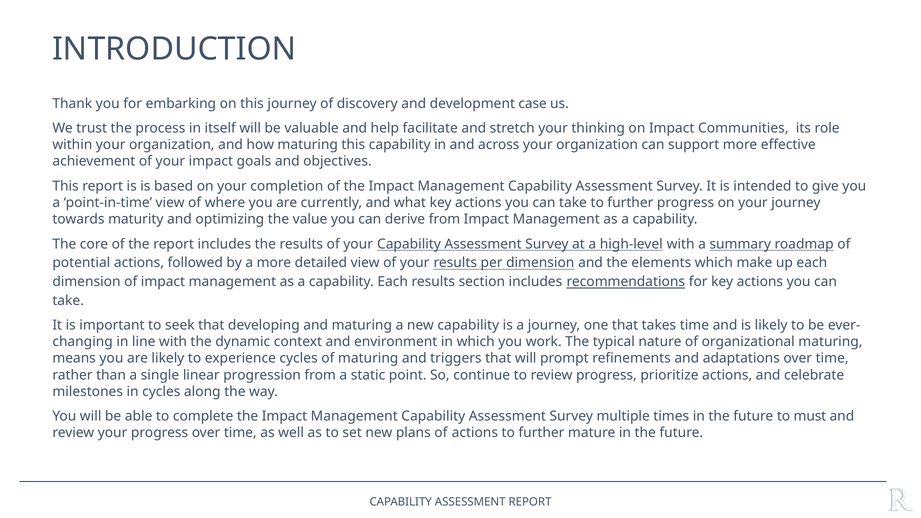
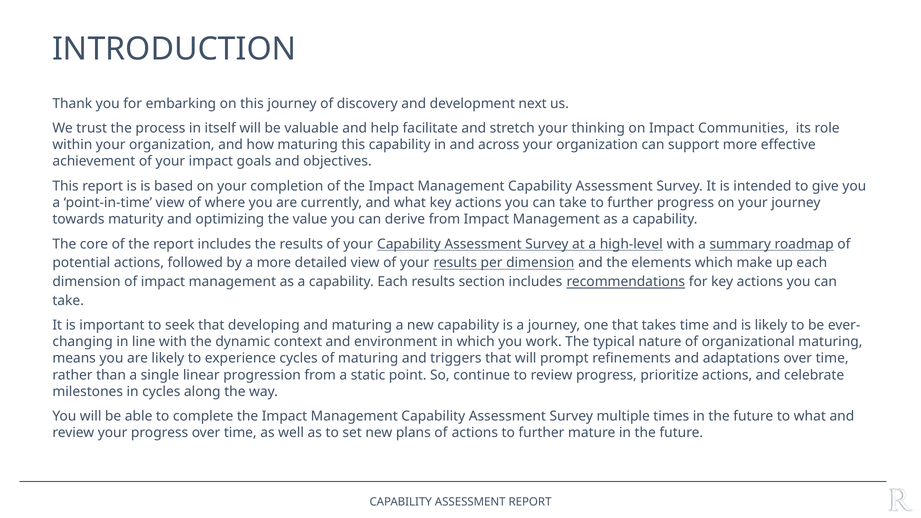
case: case -> next (533, 103)
to must: must -> what (810, 416)
